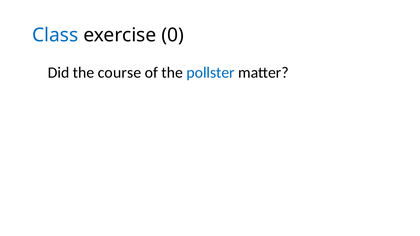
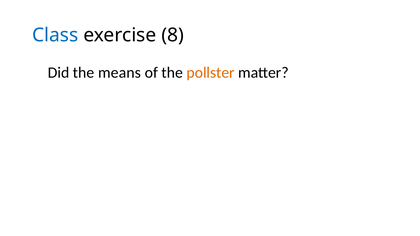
0: 0 -> 8 (173, 35)
course: course -> means (120, 73)
pollster colour: blue -> orange (211, 73)
